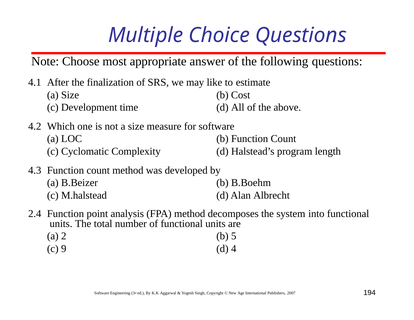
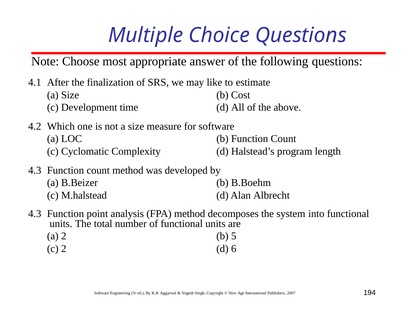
2.4: 2.4 -> 4.3 (35, 214)
c 9: 9 -> 2 (64, 249)
4: 4 -> 6 (234, 249)
